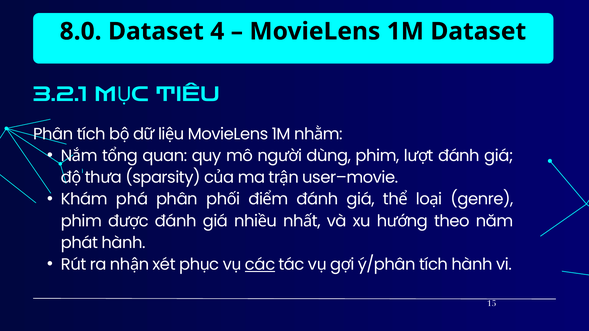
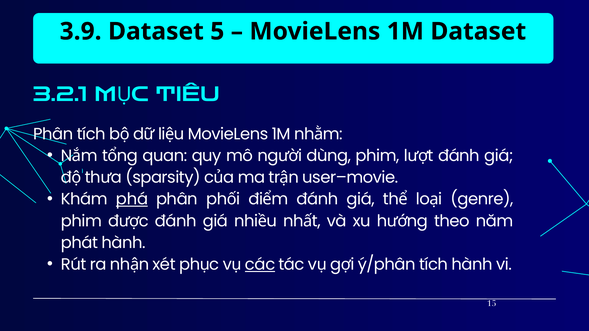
8.0: 8.0 -> 3.9 (81, 31)
4: 4 -> 5 (217, 31)
phá underline: none -> present (132, 199)
